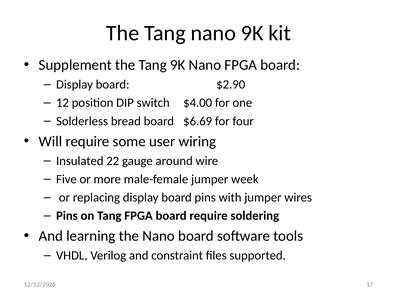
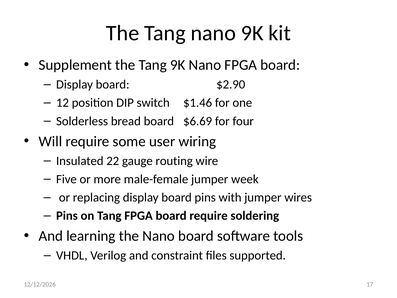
$4.00: $4.00 -> $1.46 (198, 103)
around: around -> routing (174, 161)
